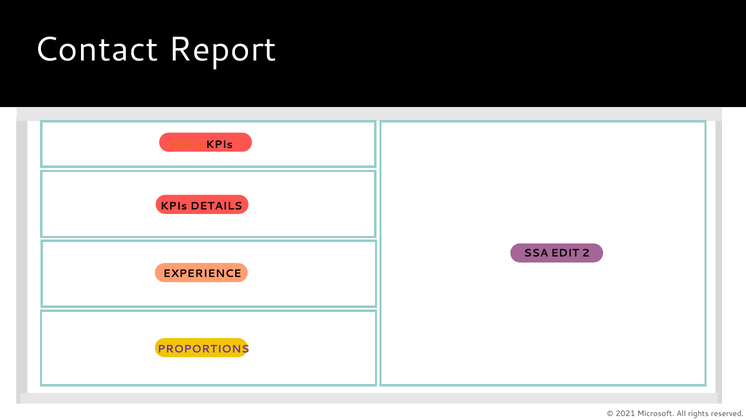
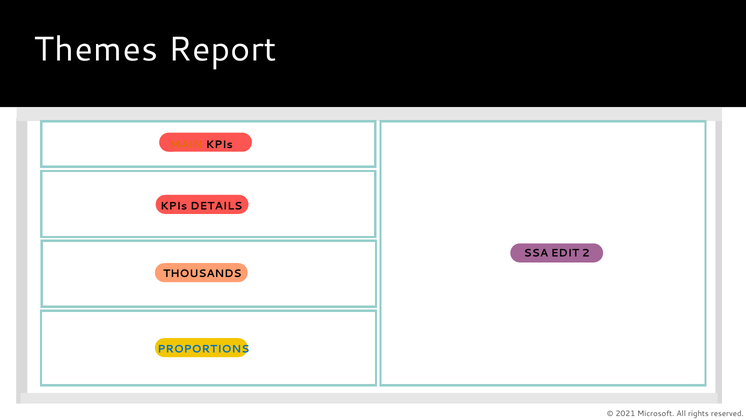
Contact: Contact -> Themes (96, 49)
EXPERIENCE: EXPERIENCE -> THOUSANDS (202, 273)
PROPORTIONS colour: purple -> blue (203, 349)
